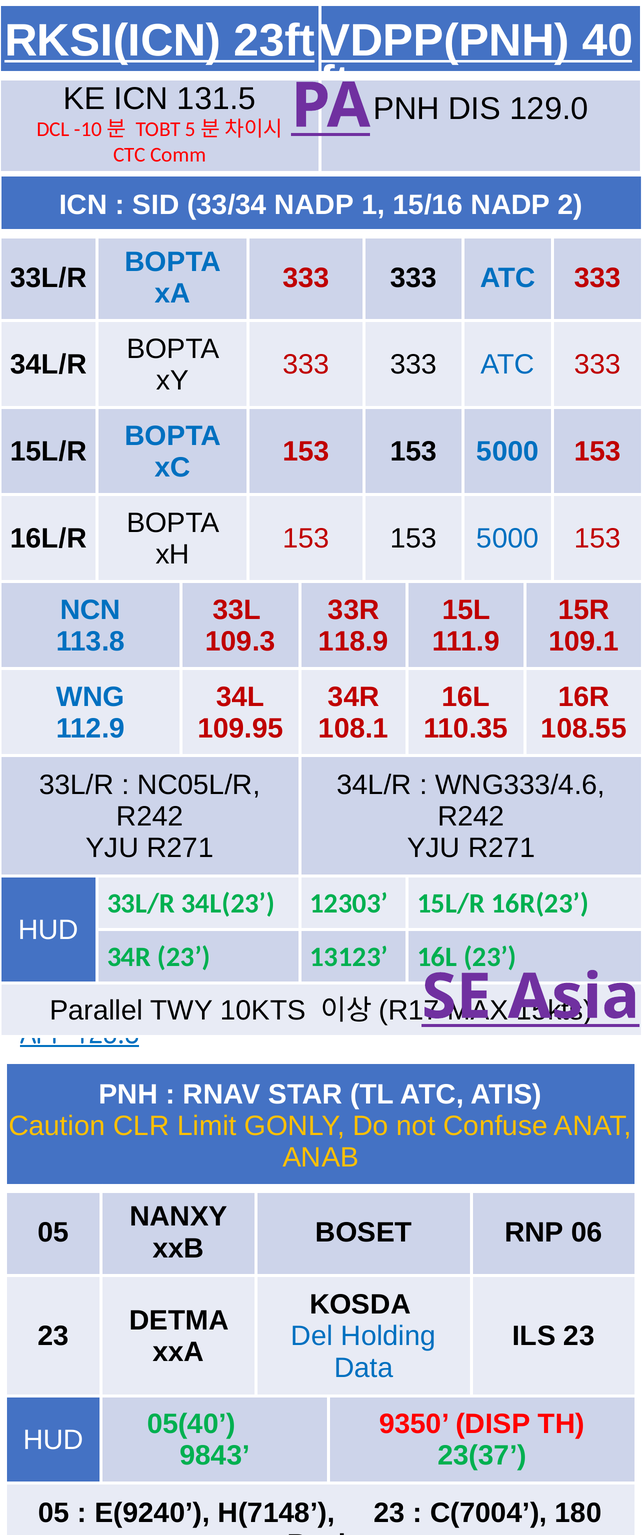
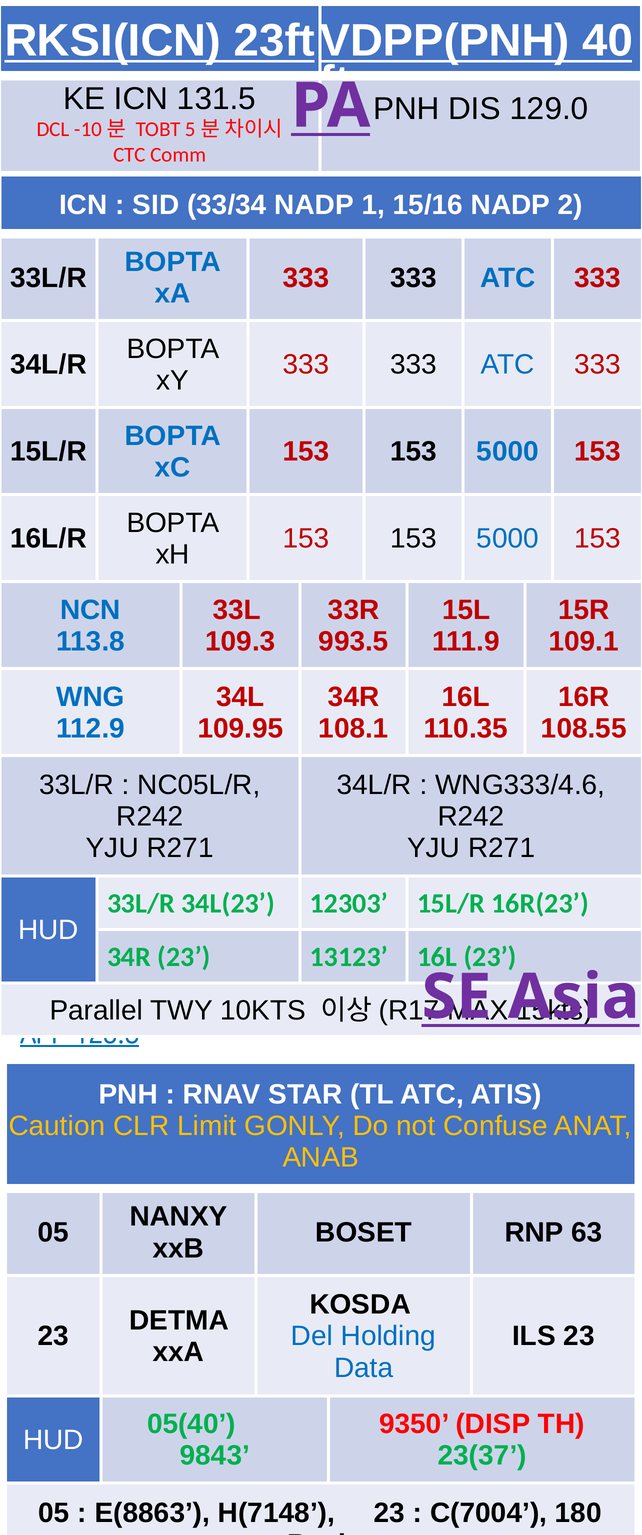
118.9: 118.9 -> 993.5 (353, 642)
06: 06 -> 63 (587, 1233)
E(9240: E(9240 -> E(8863 (152, 1514)
